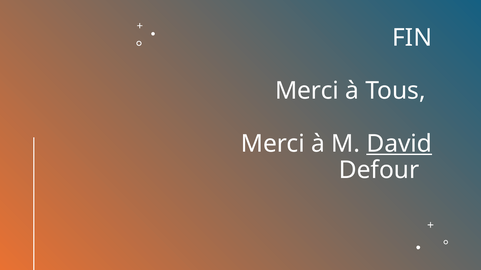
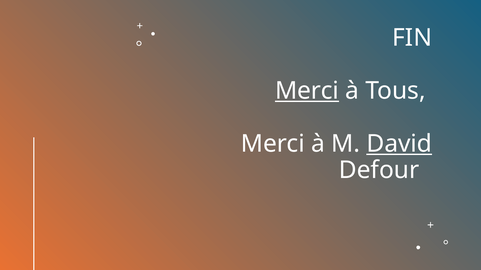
Merci underline: none -> present (307, 91)
